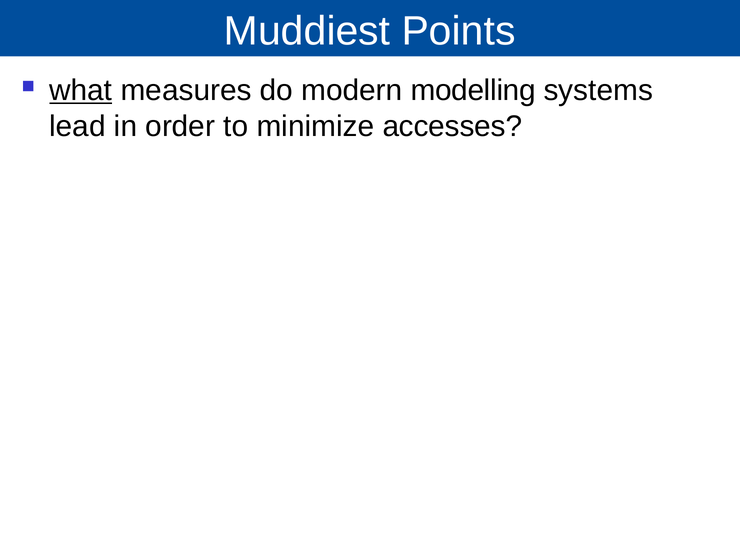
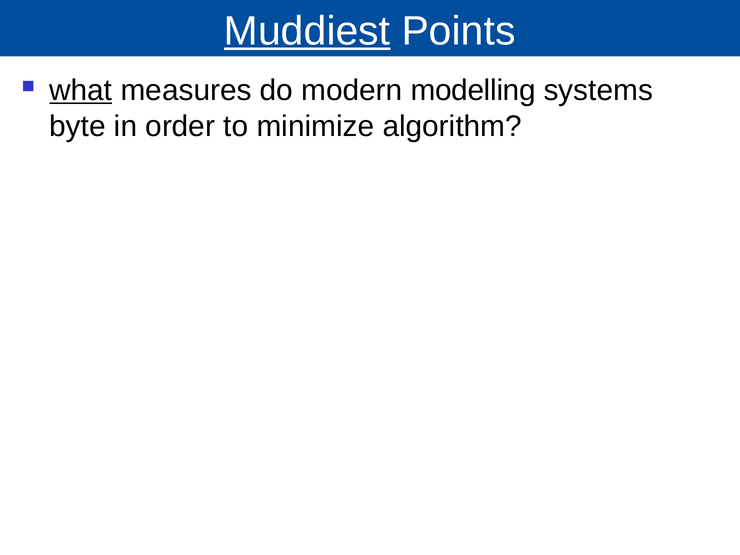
Muddiest underline: none -> present (307, 31)
lead: lead -> byte (77, 126)
accesses: accesses -> algorithm (452, 126)
